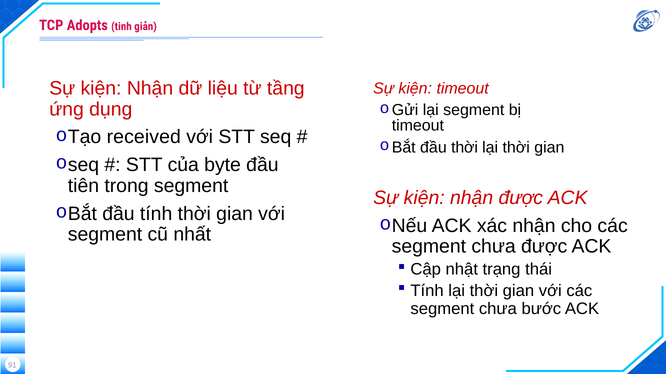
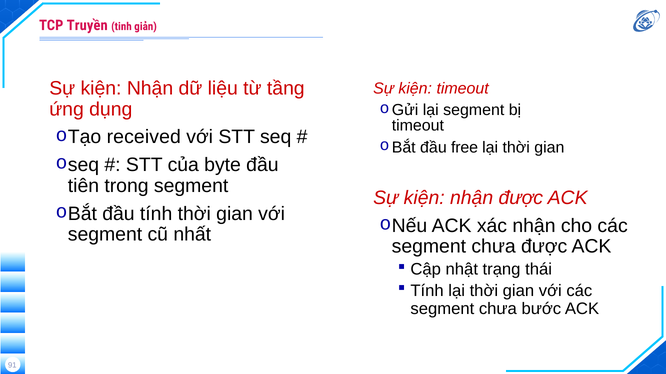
Adopts: Adopts -> Truyền (87, 25)
đầu thời: thời -> free (465, 148)
